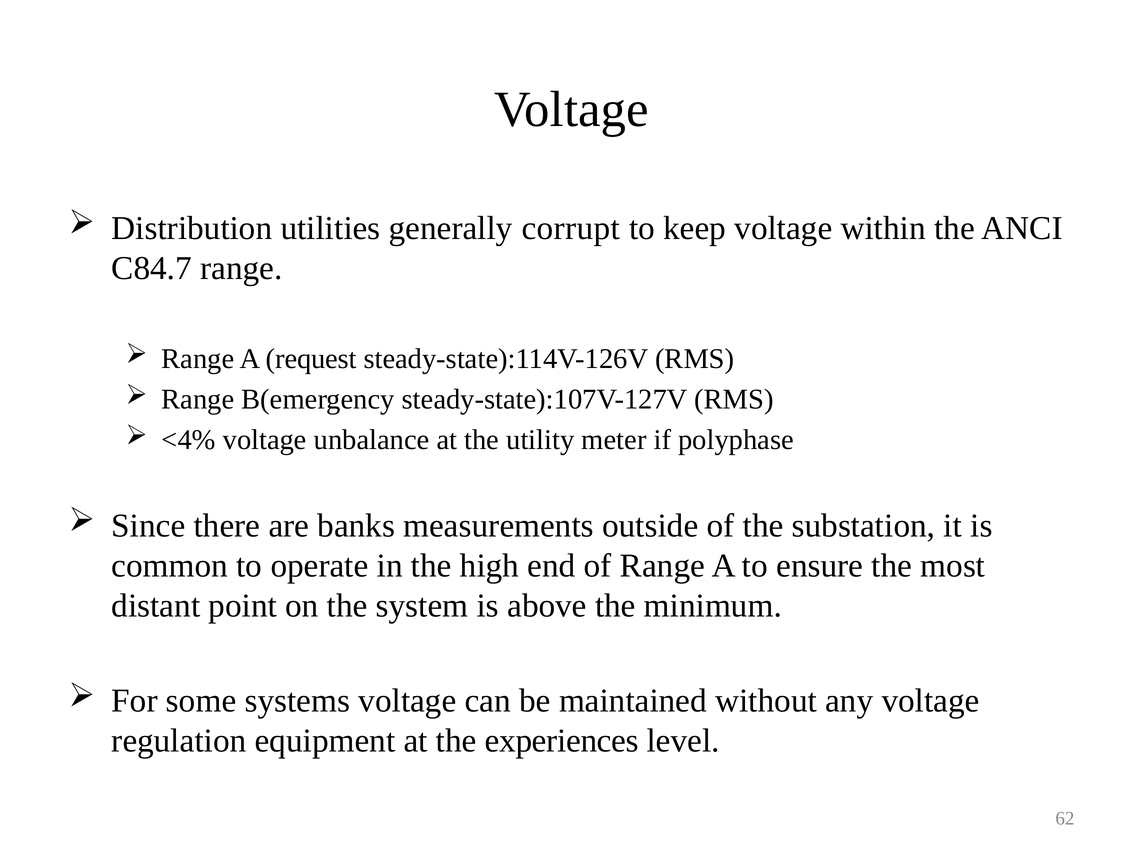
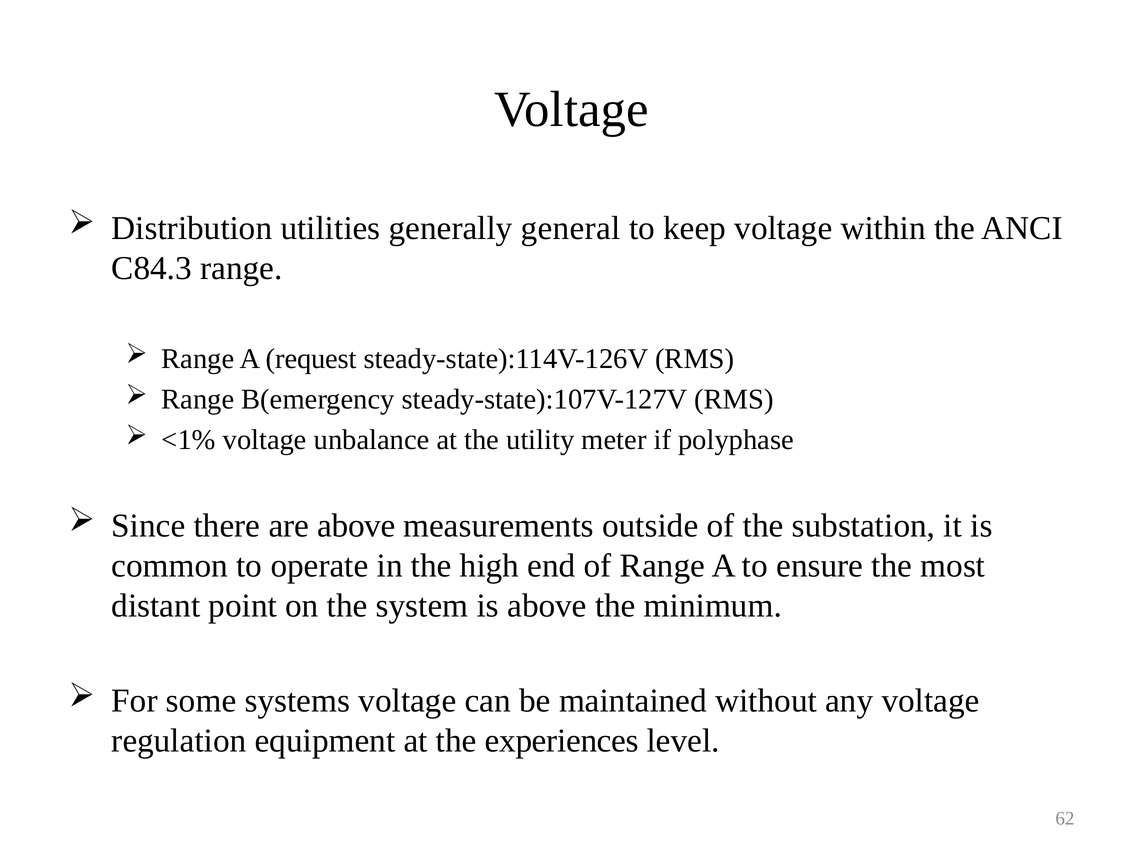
corrupt: corrupt -> general (571, 228)
C84.7: C84.7 -> C84.3 (152, 268)
<4%: <4% -> <1% (189, 440)
are banks: banks -> above (356, 526)
